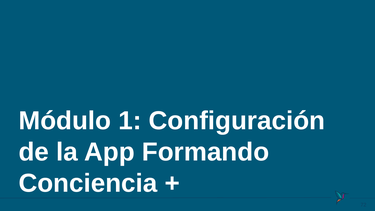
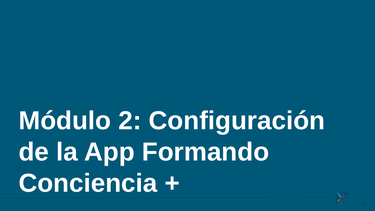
1: 1 -> 2 (130, 121)
